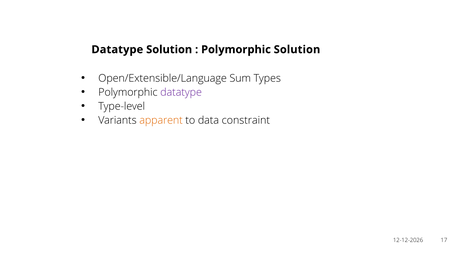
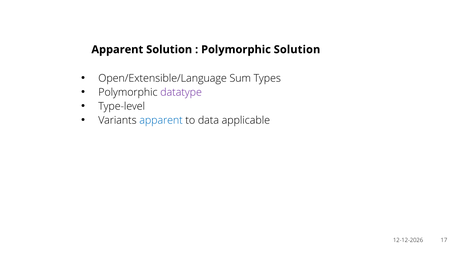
Datatype: Datatype -> Apparent (117, 50)
apparent colour: orange -> blue (161, 120)
constraint: constraint -> applicable (246, 120)
